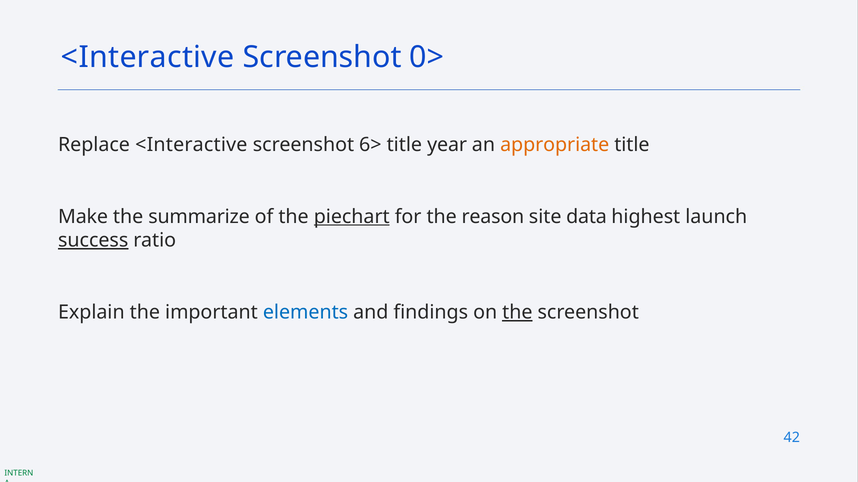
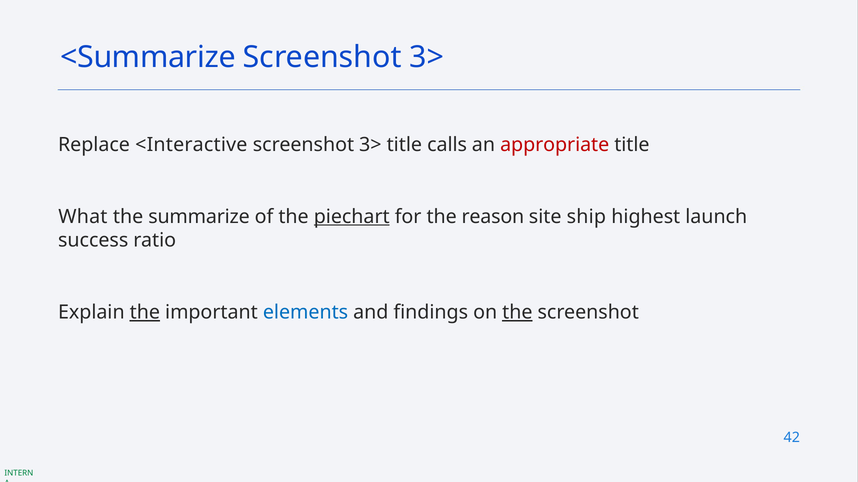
<Interactive: <Interactive -> <Summarize (148, 57)
0>: 0> -> 3> (427, 57)
6>: 6> -> 3> (370, 145)
year: year -> calls (447, 145)
appropriate colour: orange -> red (555, 145)
Make: Make -> What (83, 217)
data: data -> ship (586, 217)
success underline: present -> none (93, 241)
the underline: none -> present (145, 313)
